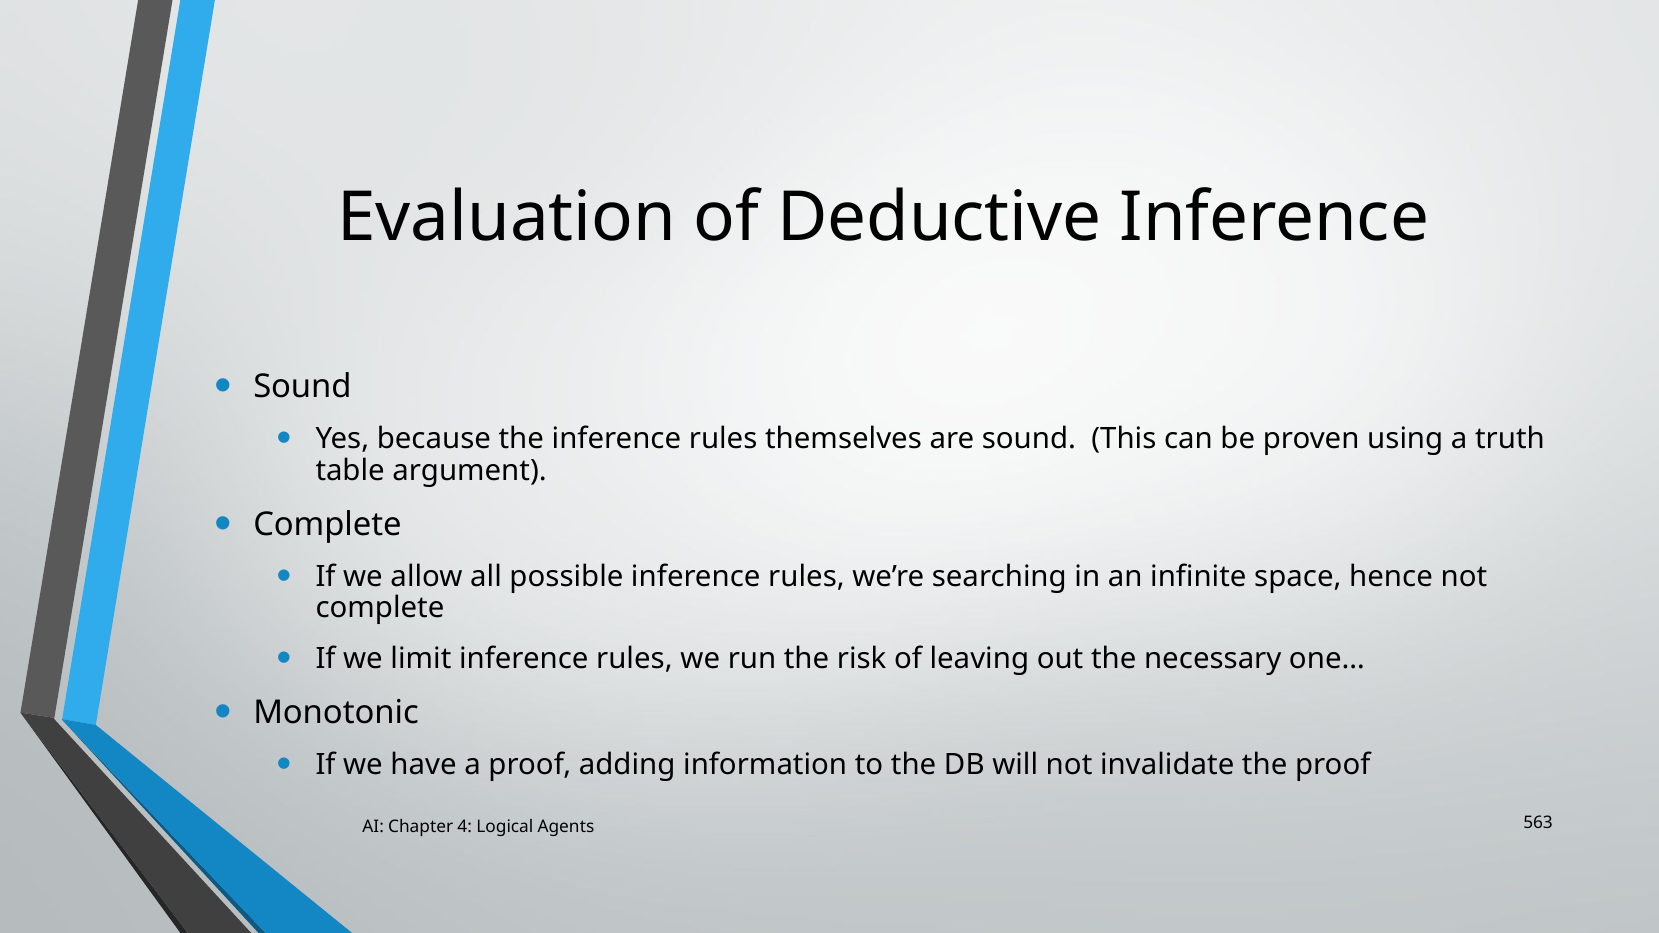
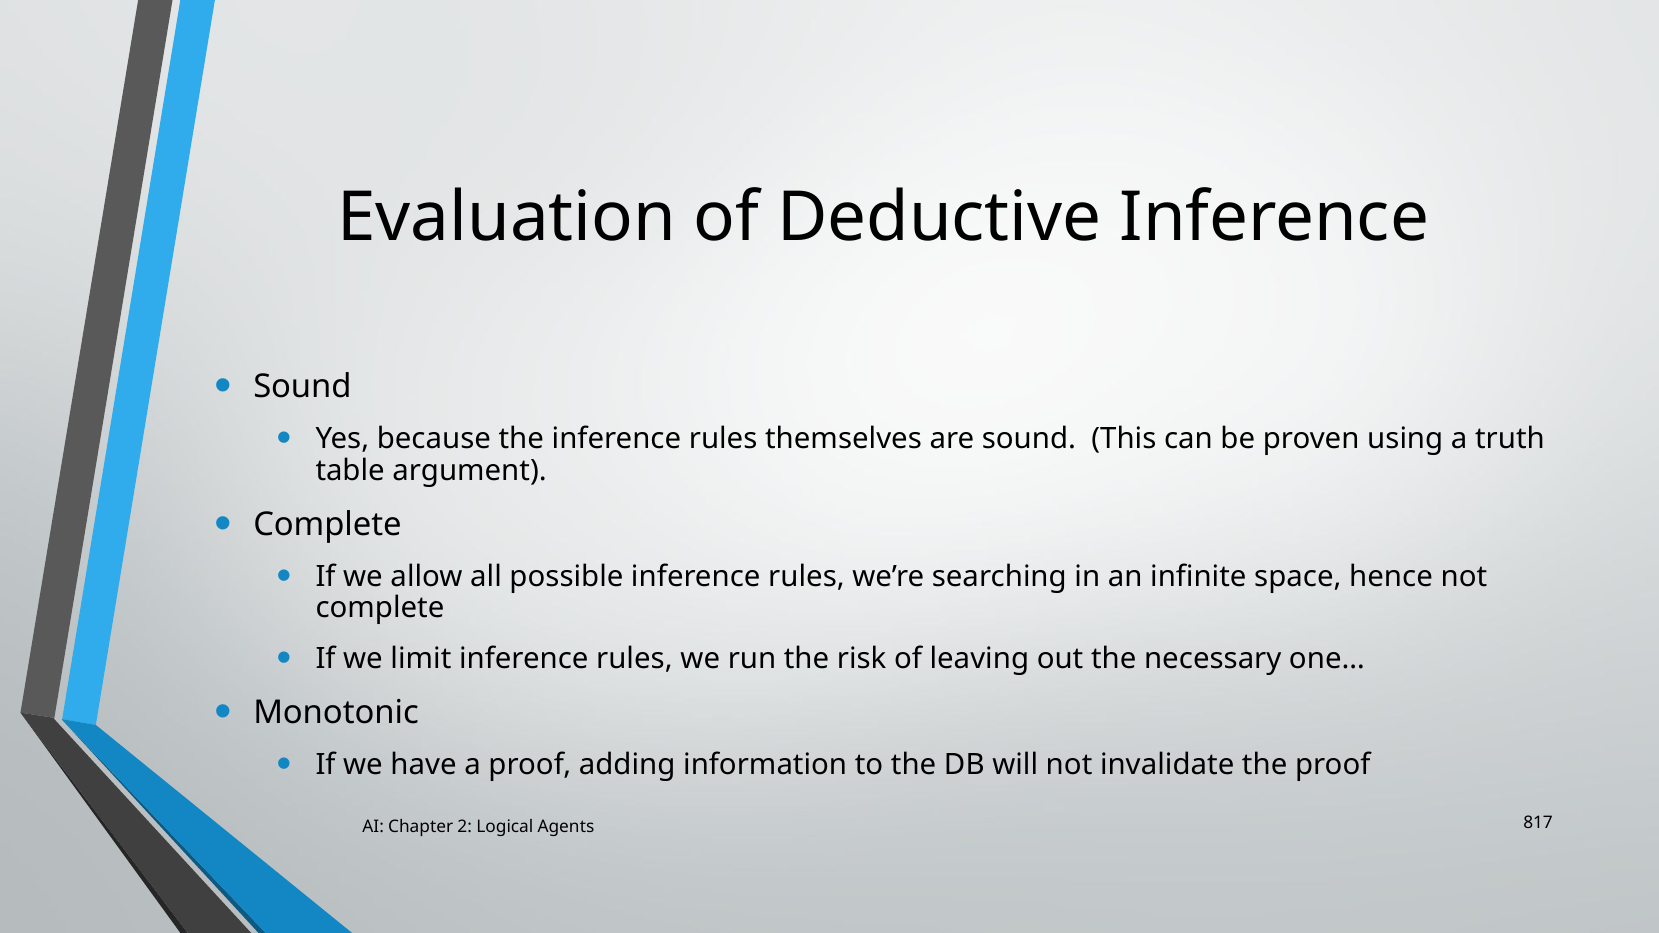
4: 4 -> 2 (465, 827)
563: 563 -> 817 (1538, 823)
